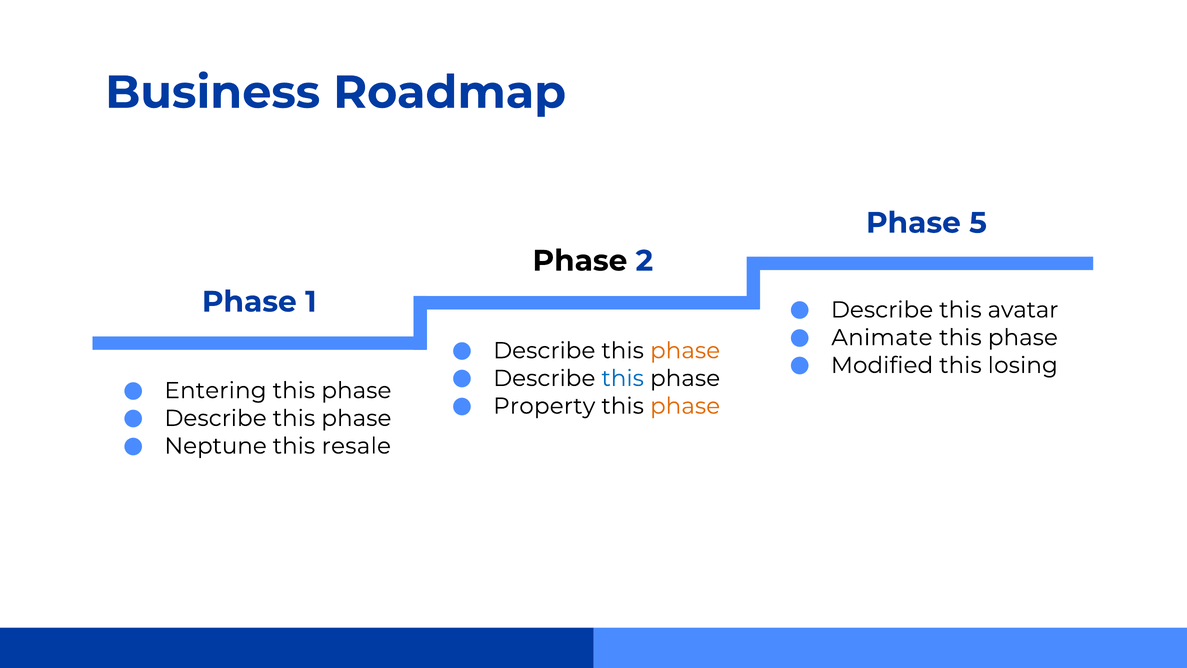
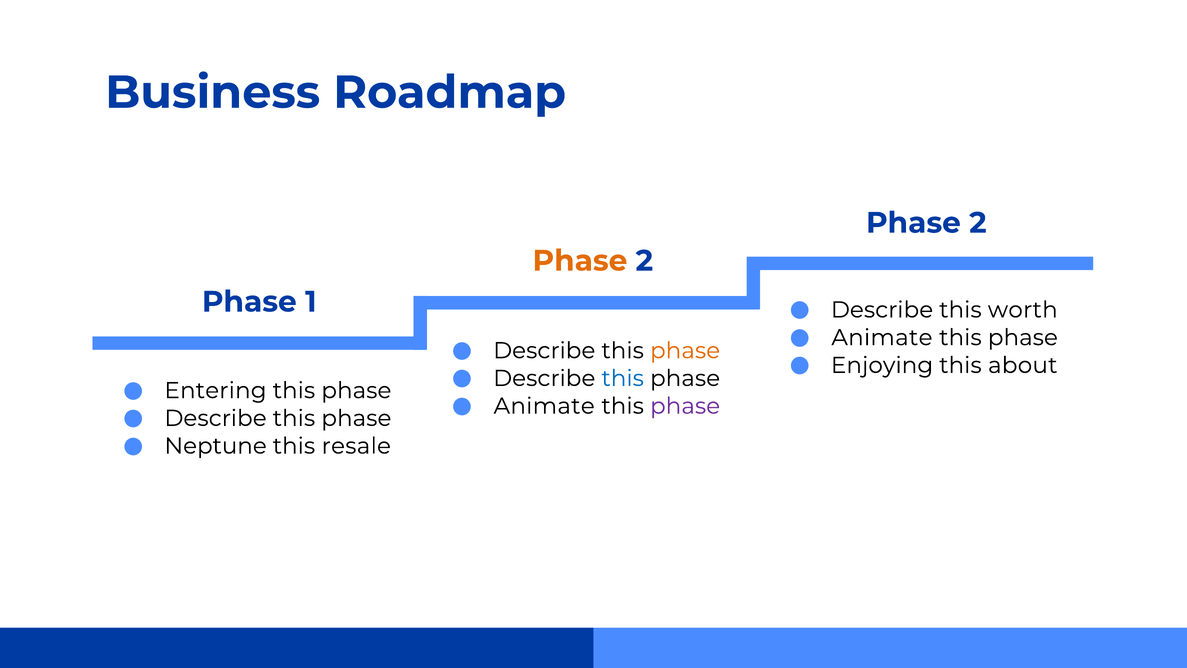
5: 5 -> 2 (978, 223)
Phase colour: black -> orange (580, 261)
avatar: avatar -> worth (1023, 310)
Modified: Modified -> Enjoying (882, 365)
losing: losing -> about (1023, 365)
Property: Property -> Animate (544, 406)
phase colour: orange -> purple (685, 406)
